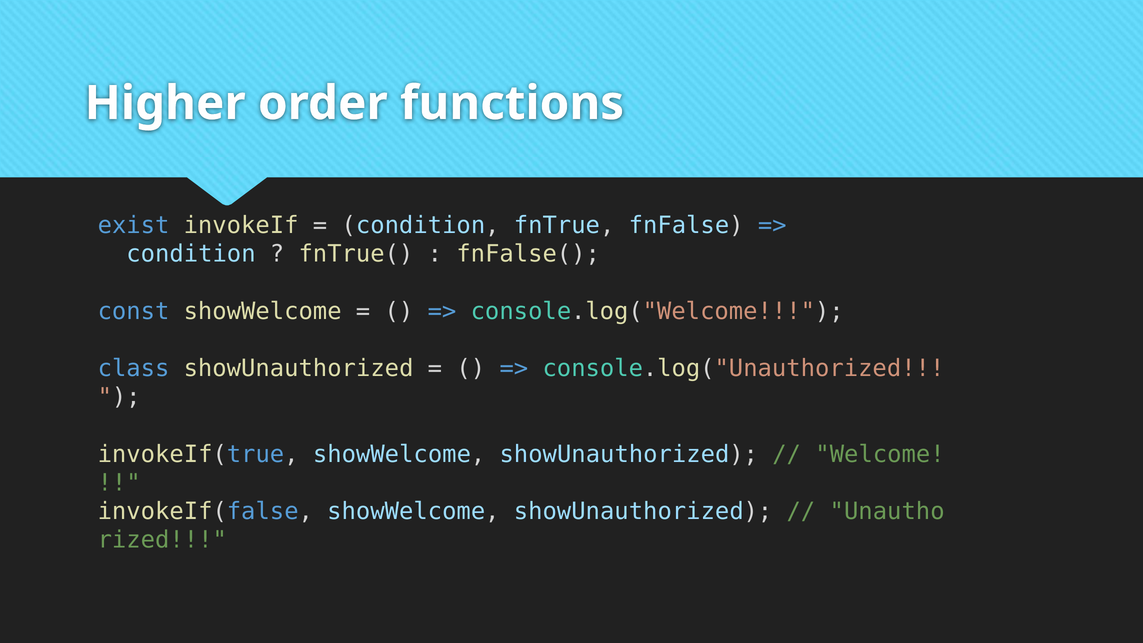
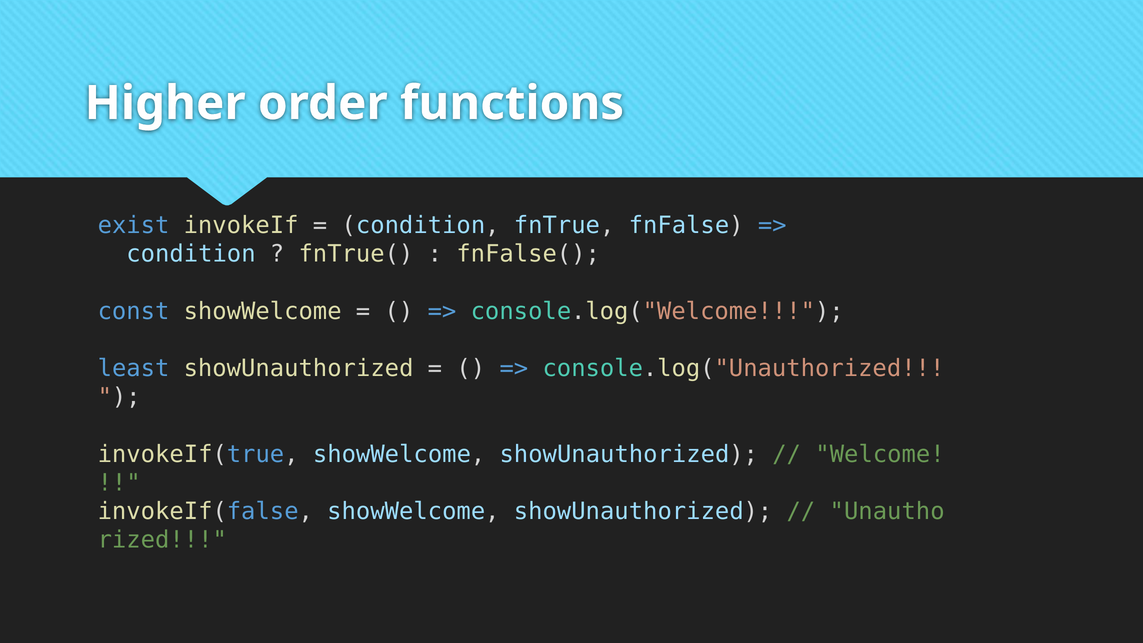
class: class -> least (134, 368)
